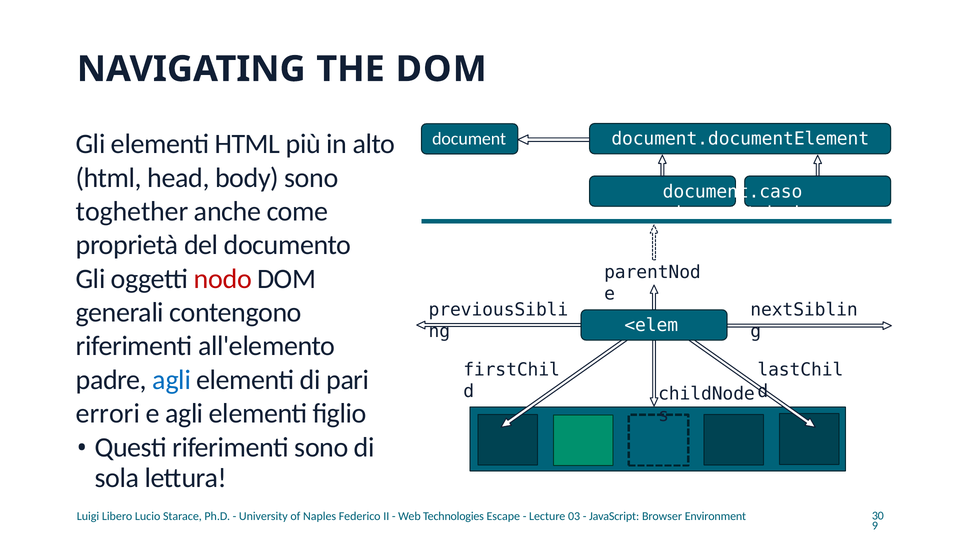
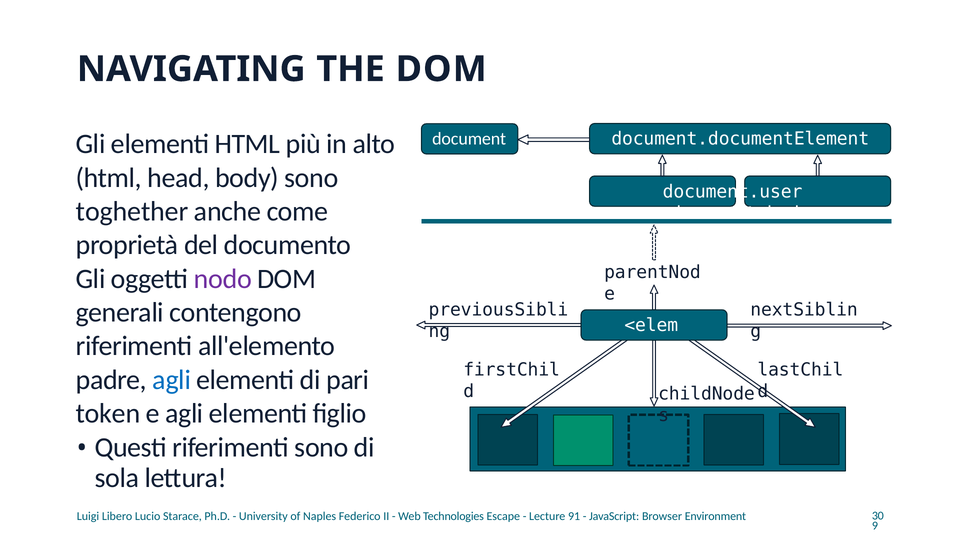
document.caso: document.caso -> document.user (733, 192)
nodo colour: red -> purple (223, 279)
errori: errori -> token (108, 413)
03: 03 -> 91 (574, 516)
